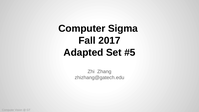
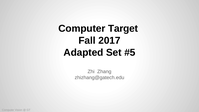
Sigma: Sigma -> Target (123, 29)
